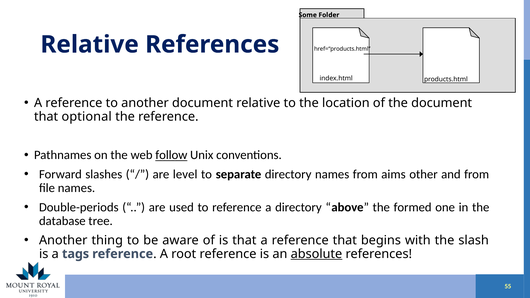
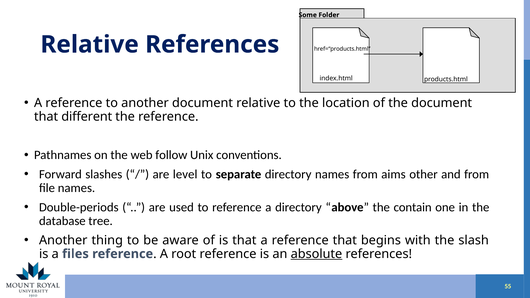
optional: optional -> different (87, 117)
follow underline: present -> none (171, 155)
formed: formed -> contain (413, 207)
tags: tags -> files (75, 254)
